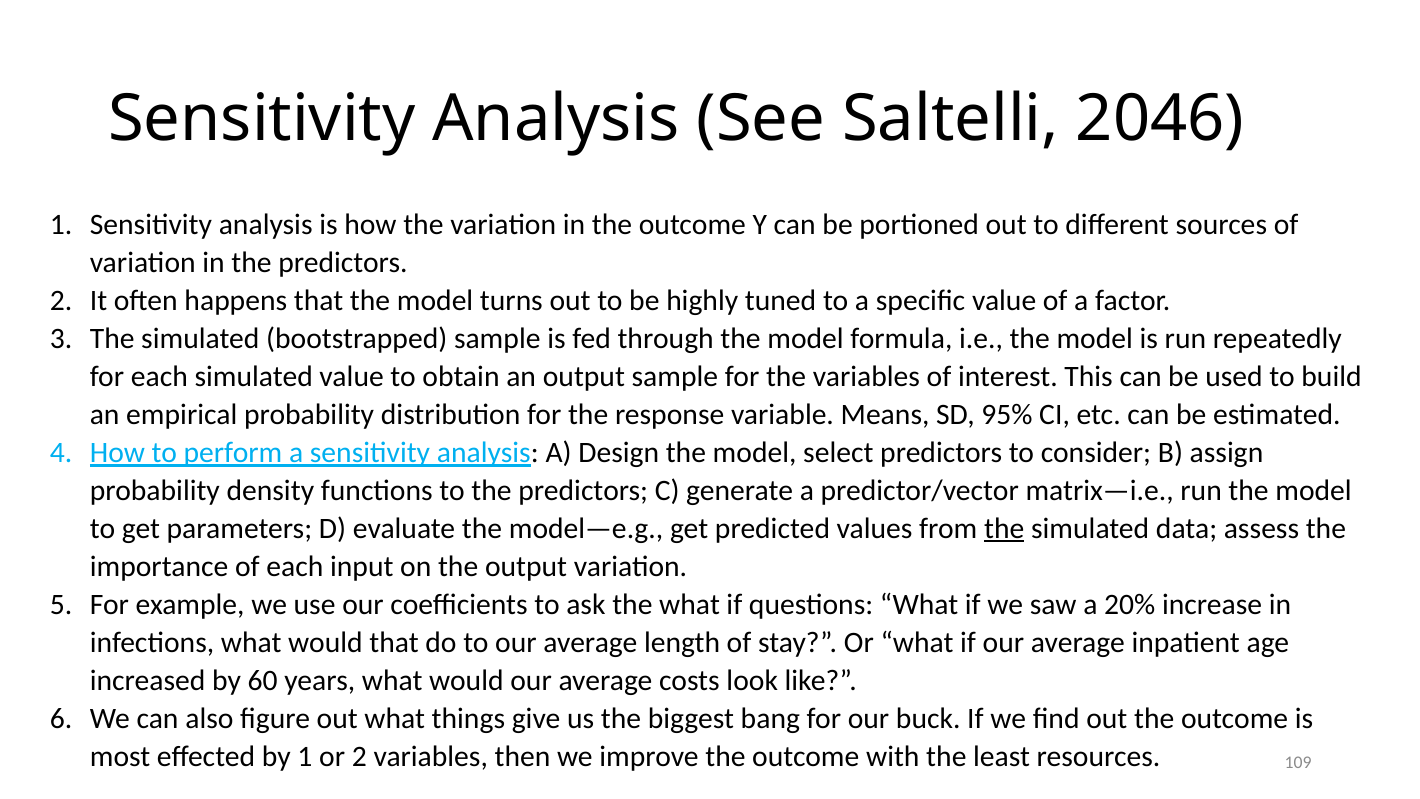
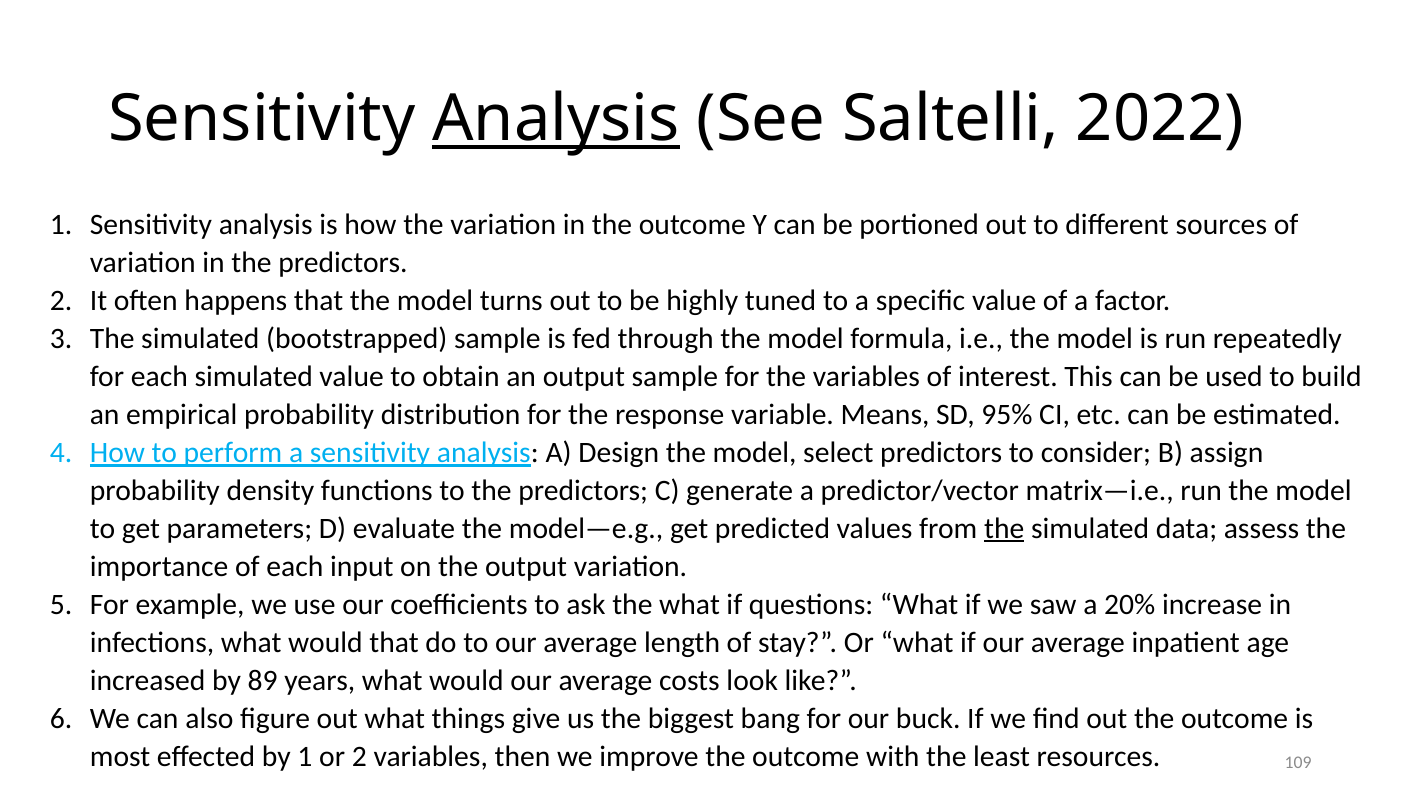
Analysis underline: none -> present (556, 119)
2046: 2046 -> 2022 (1160, 119)
60: 60 -> 89 (263, 680)
